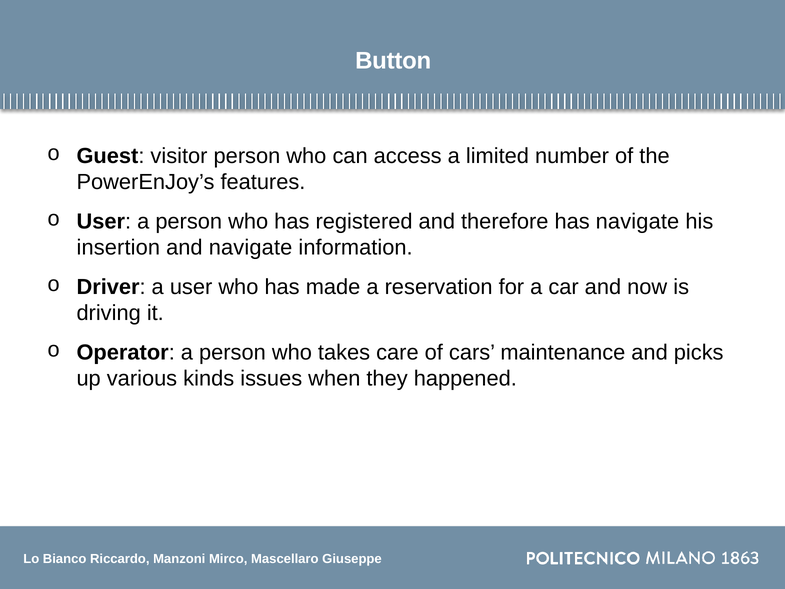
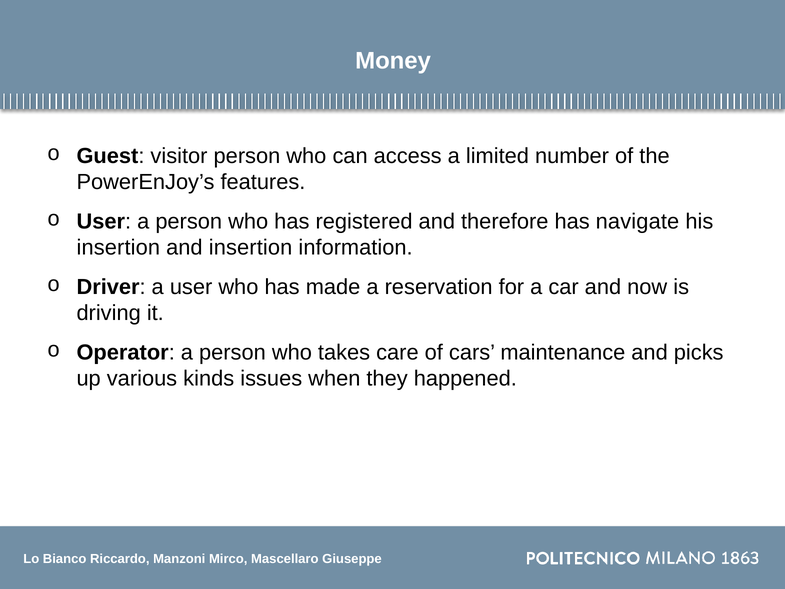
Button: Button -> Money (393, 61)
and navigate: navigate -> insertion (251, 248)
